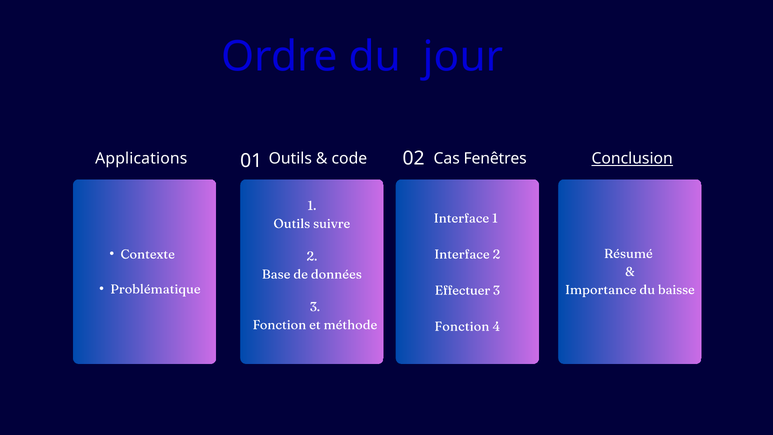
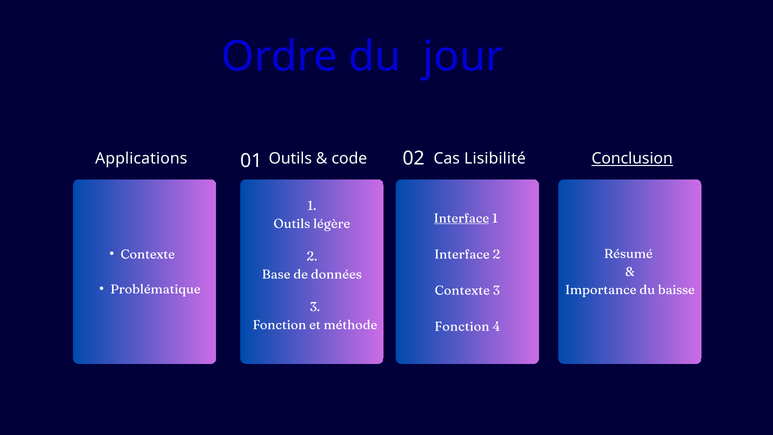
Fenêtres: Fenêtres -> Lisibilité (495, 158)
Interface underline: none -> present (461, 218)
suivre: suivre -> légère (332, 224)
Effectuer: Effectuer -> Contexte (462, 290)
